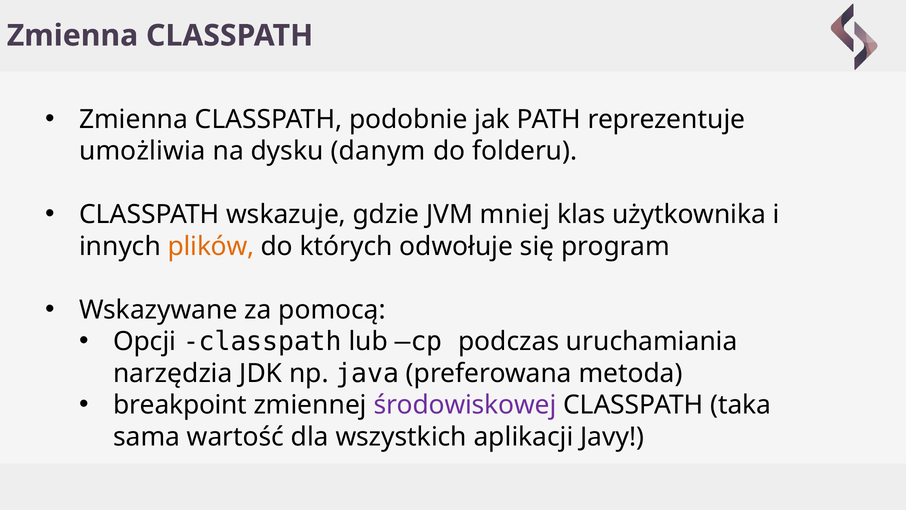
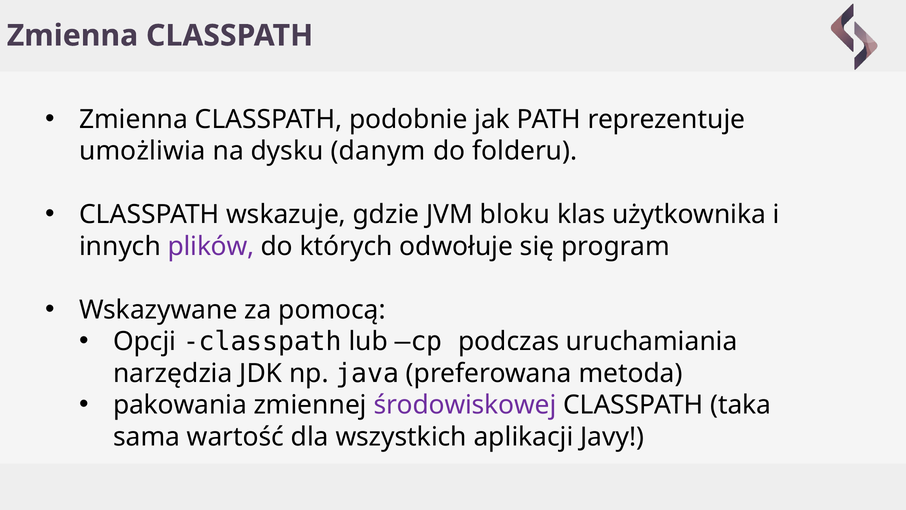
mniej: mniej -> bloku (515, 214)
plików colour: orange -> purple (211, 246)
breakpoint: breakpoint -> pakowania (180, 405)
